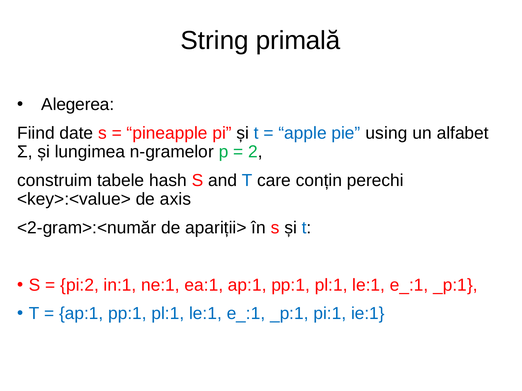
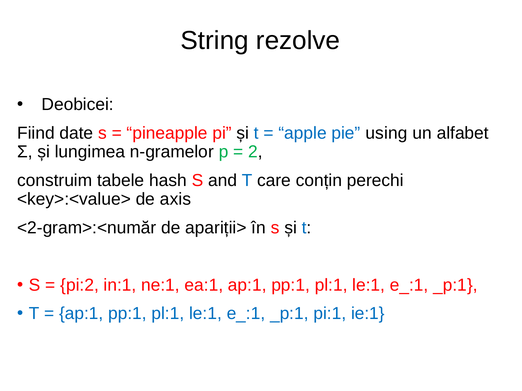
primală: primală -> rezolve (298, 41)
Alegerea: Alegerea -> Deobicei (78, 105)
